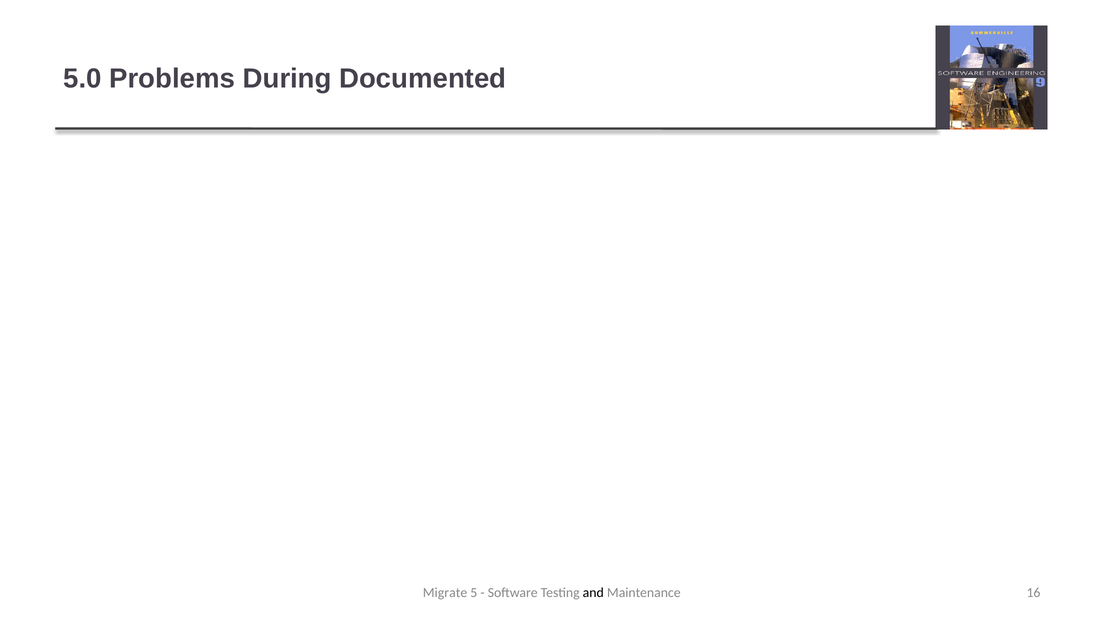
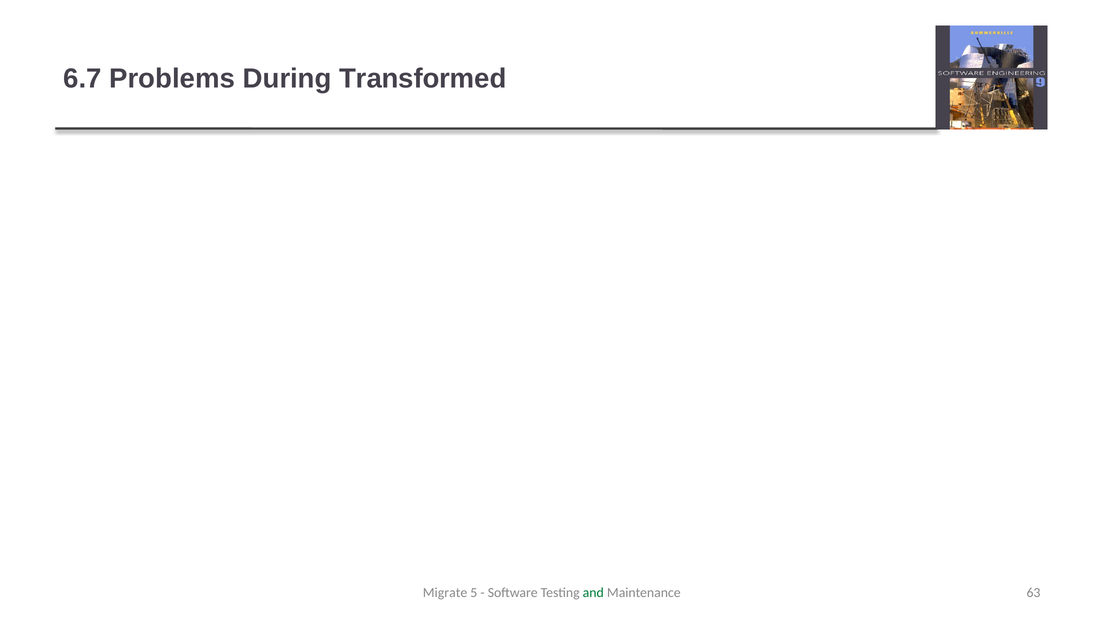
5.0: 5.0 -> 6.7 (83, 79)
Documented: Documented -> Transformed (423, 79)
and colour: black -> green (593, 593)
16: 16 -> 63 (1034, 593)
